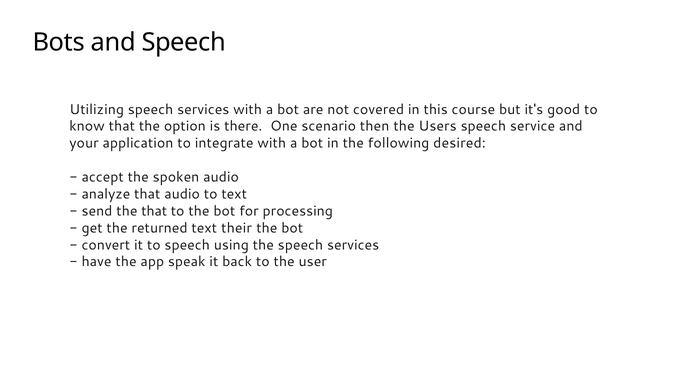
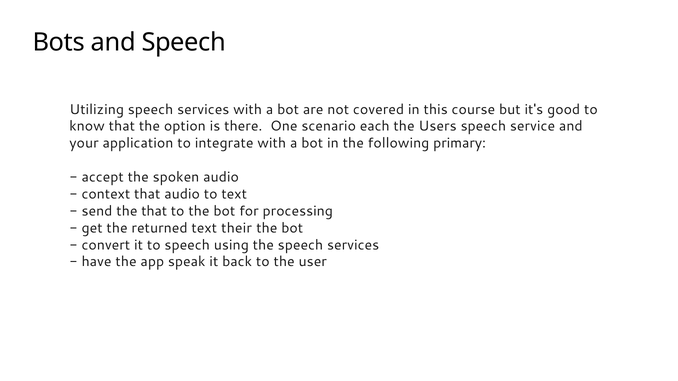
then: then -> each (375, 126)
desired: desired -> primary (460, 143)
analyze: analyze -> context (106, 194)
